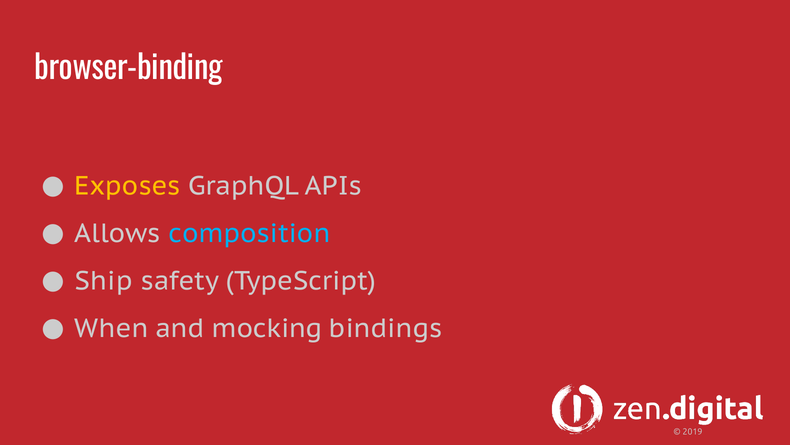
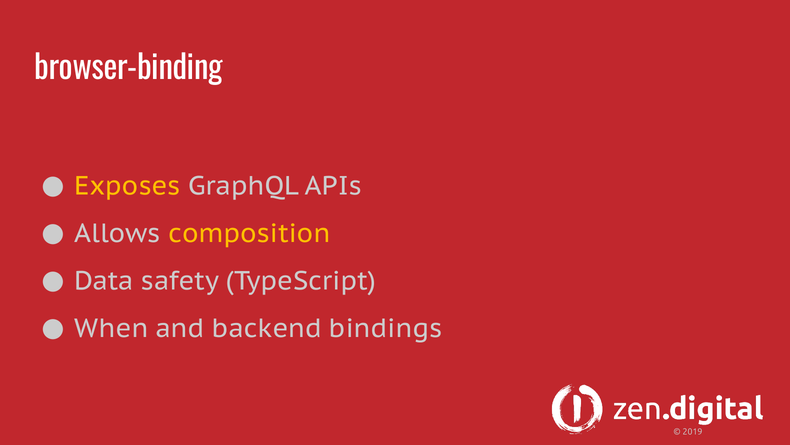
composition colour: light blue -> yellow (249, 233)
Ship: Ship -> Data (104, 281)
mocking: mocking -> backend (267, 328)
